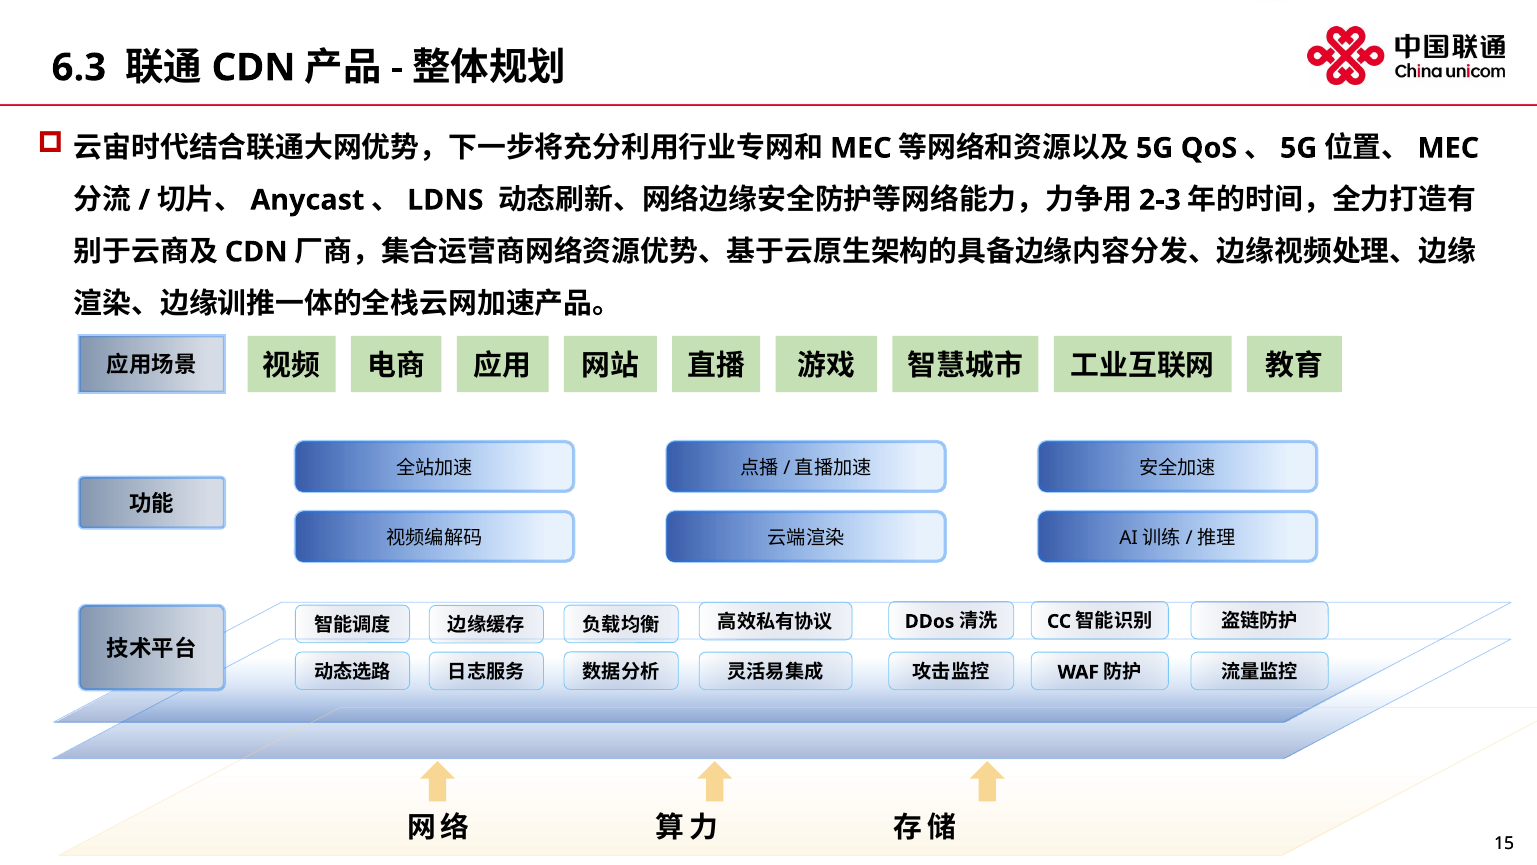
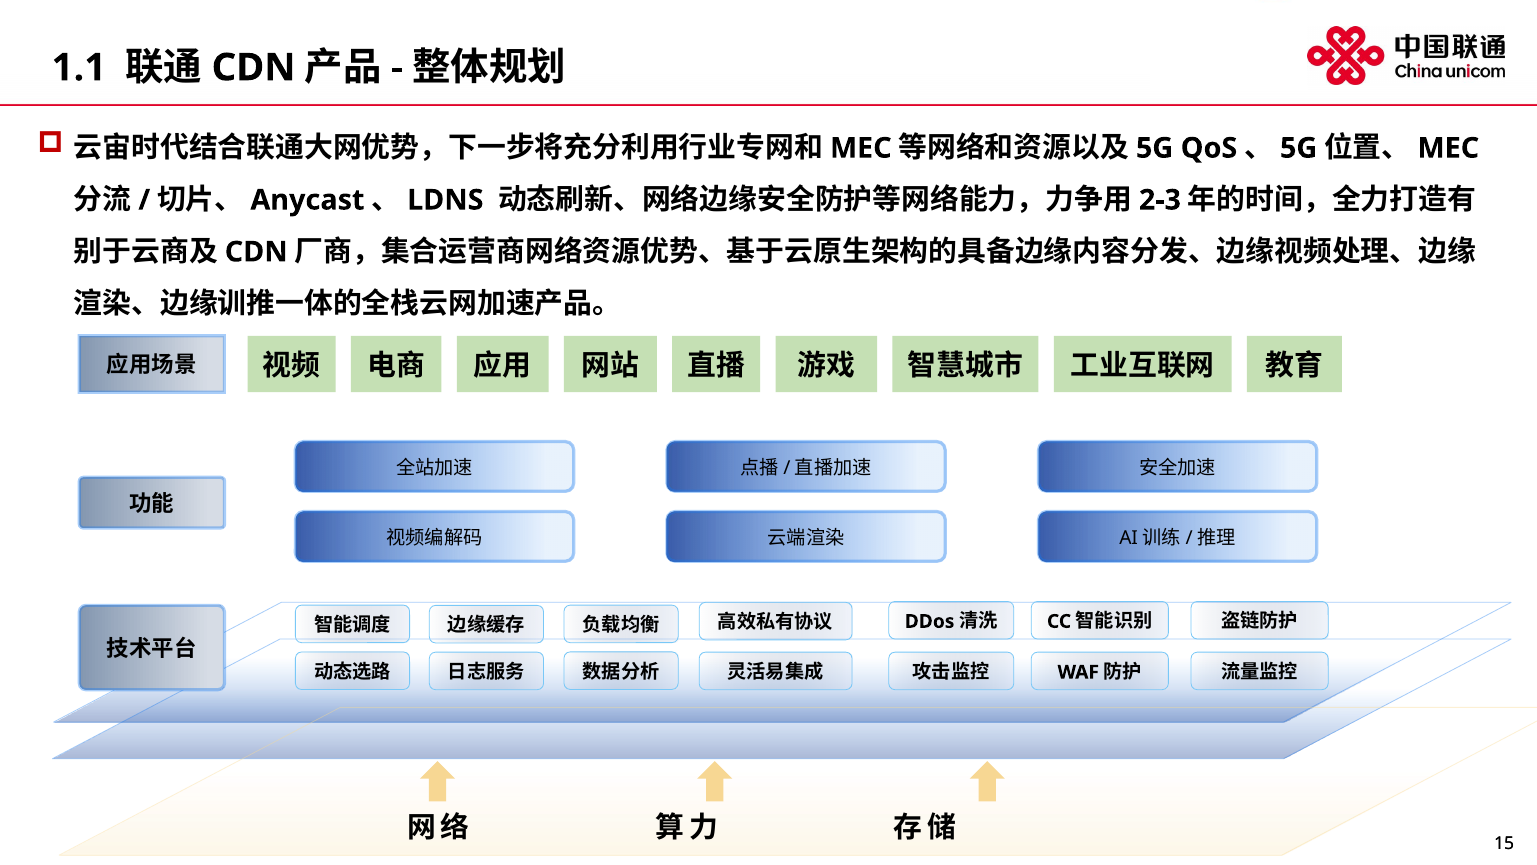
6.3: 6.3 -> 1.1 (79, 68)
